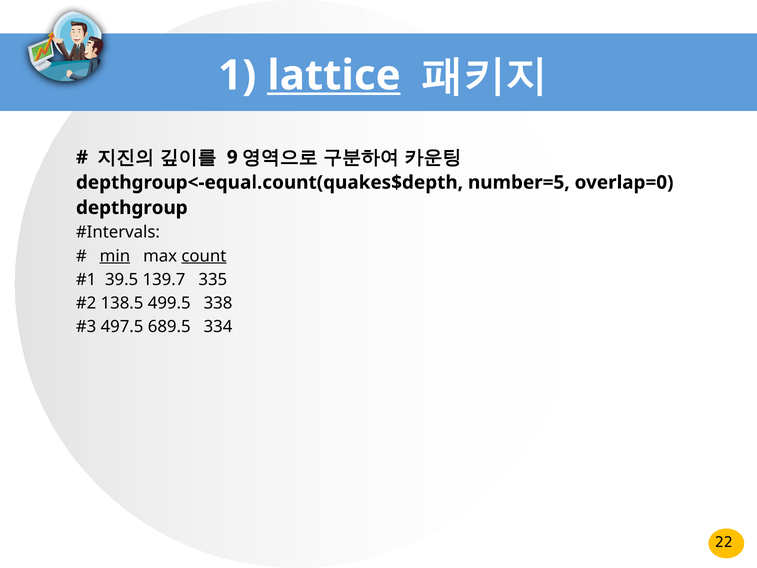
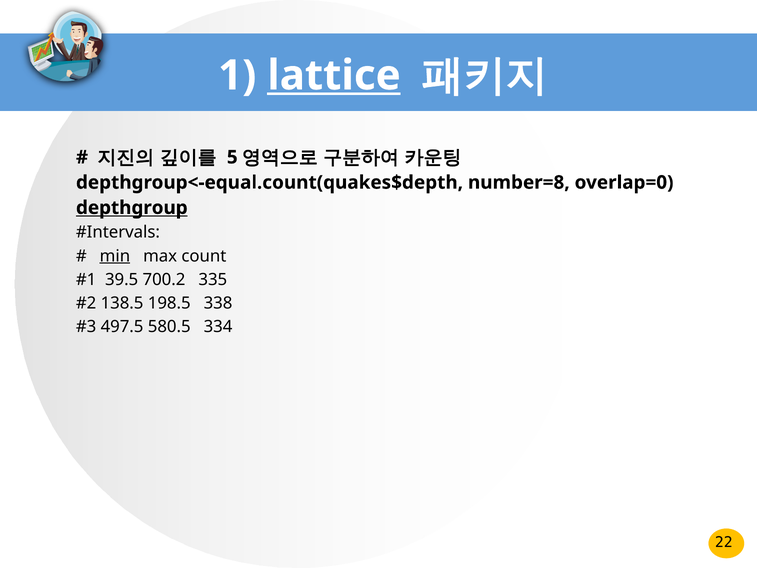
9: 9 -> 5 (232, 157)
number=5: number=5 -> number=8 (519, 182)
depthgroup underline: none -> present (132, 208)
count underline: present -> none (204, 256)
139.7: 139.7 -> 700.2 (164, 279)
499.5: 499.5 -> 198.5 (169, 303)
689.5: 689.5 -> 580.5 (169, 326)
